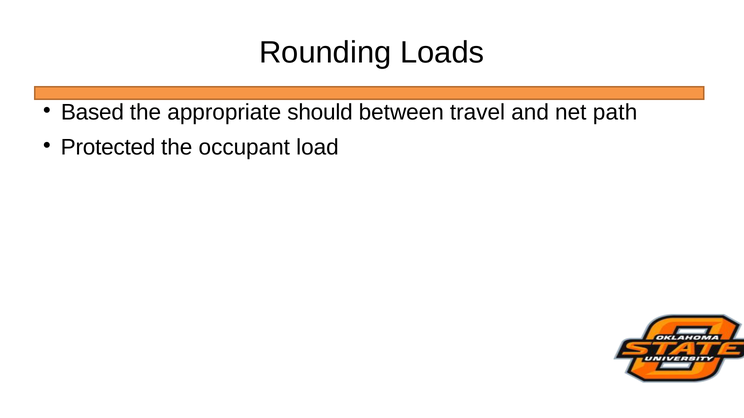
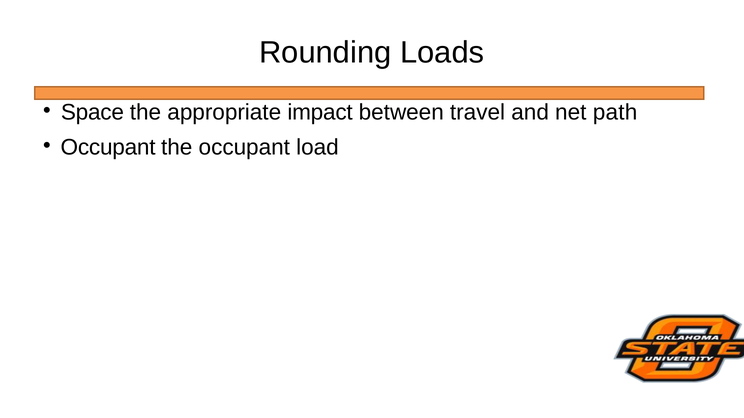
Based: Based -> Space (92, 112)
should: should -> impact (320, 112)
Protected: Protected -> Occupant (108, 147)
